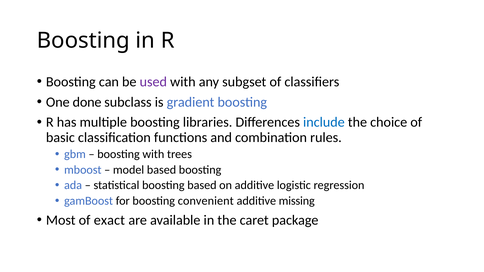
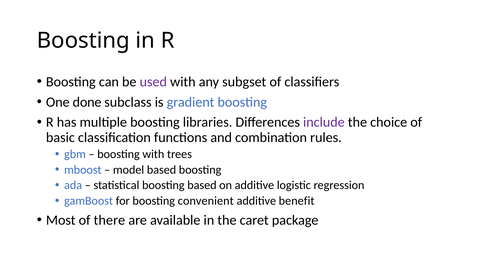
include colour: blue -> purple (324, 122)
missing: missing -> benefit (297, 201)
exact: exact -> there (109, 220)
